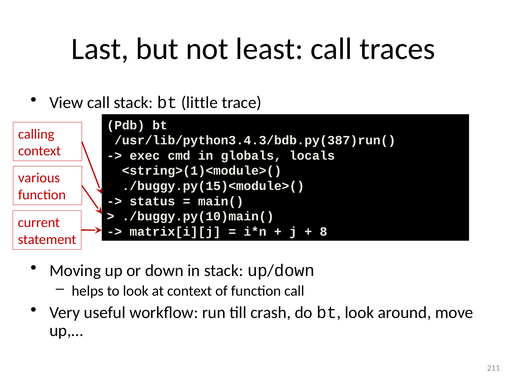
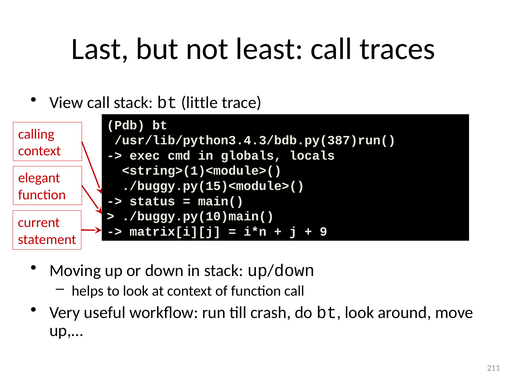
various: various -> elegant (39, 178)
8: 8 -> 9 (323, 232)
